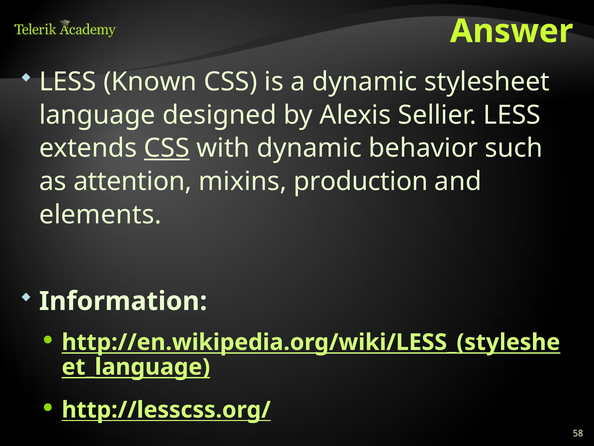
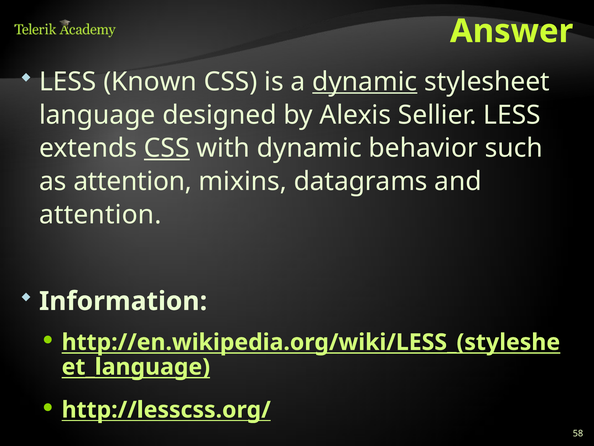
dynamic underline: none -> present (365, 82)
production: production -> datagrams (361, 181)
elements: elements -> attention (100, 215)
